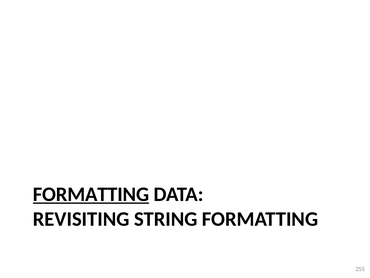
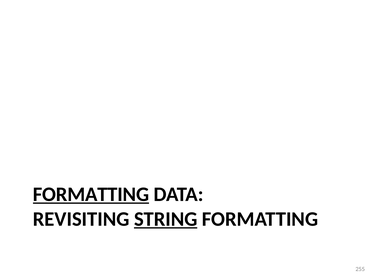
STRING underline: none -> present (166, 219)
